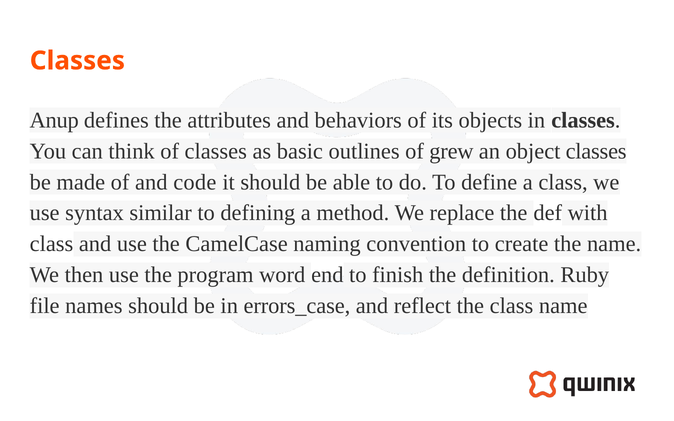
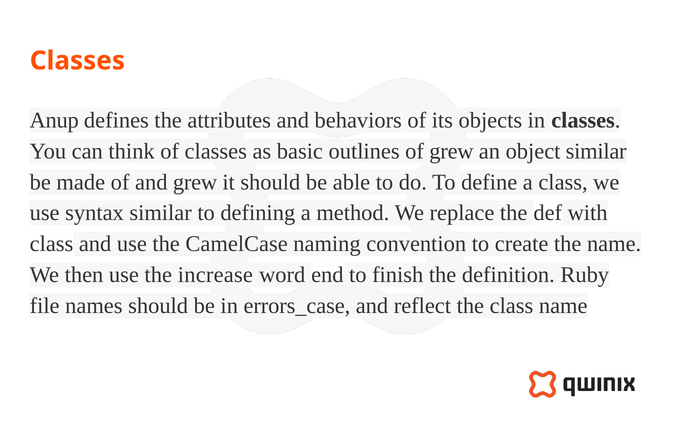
object classes: classes -> similar (596, 151)
and code: code -> grew (195, 182)
program: program -> increase (215, 275)
